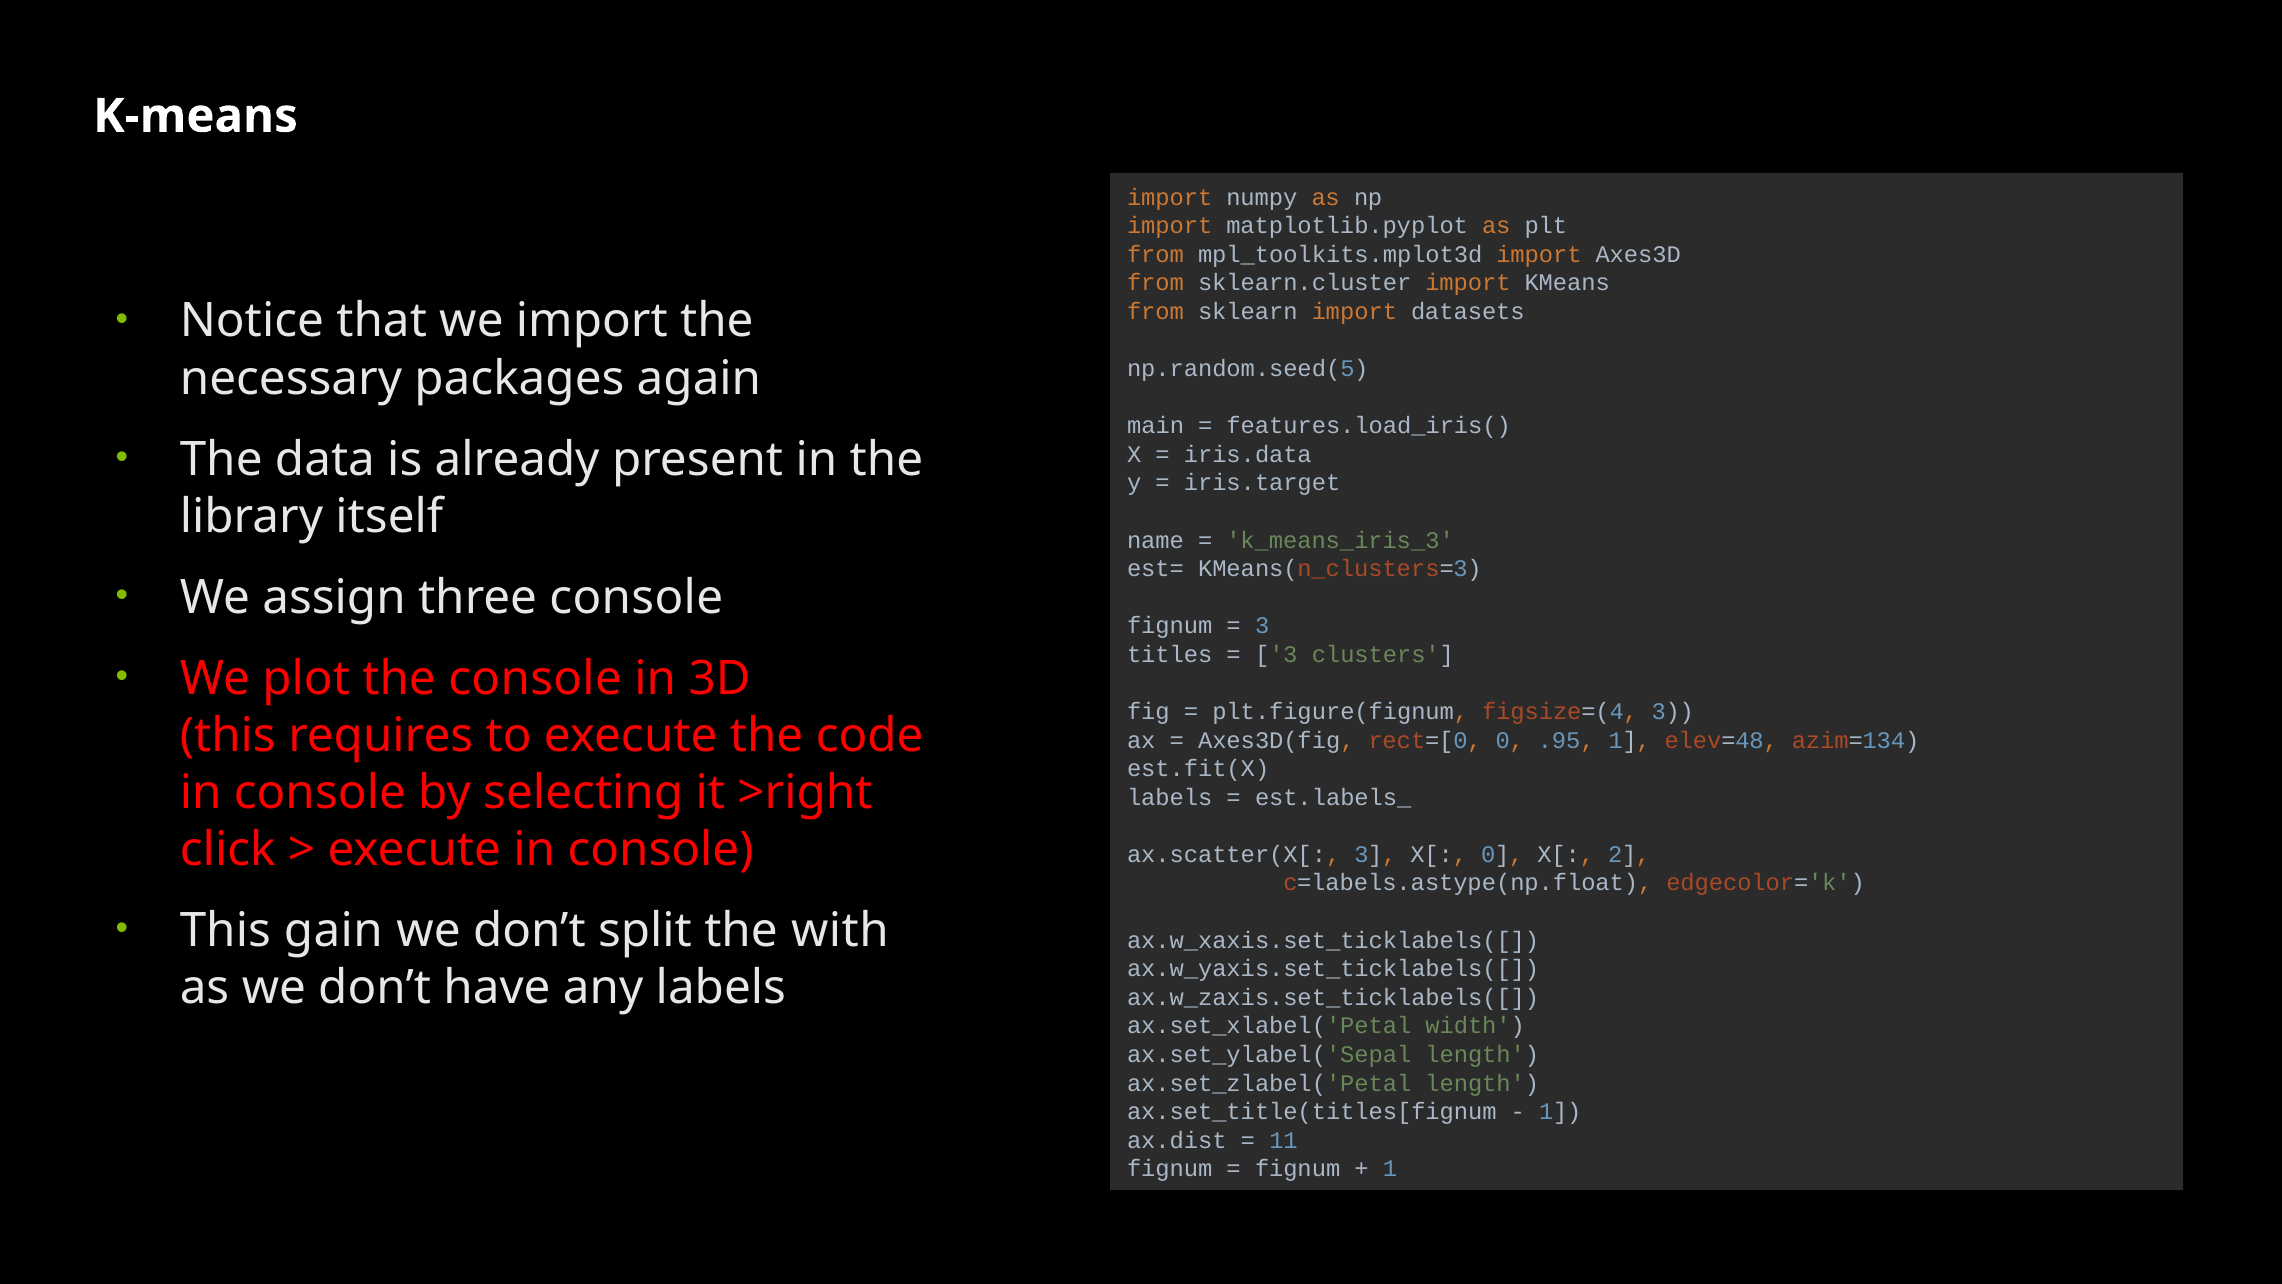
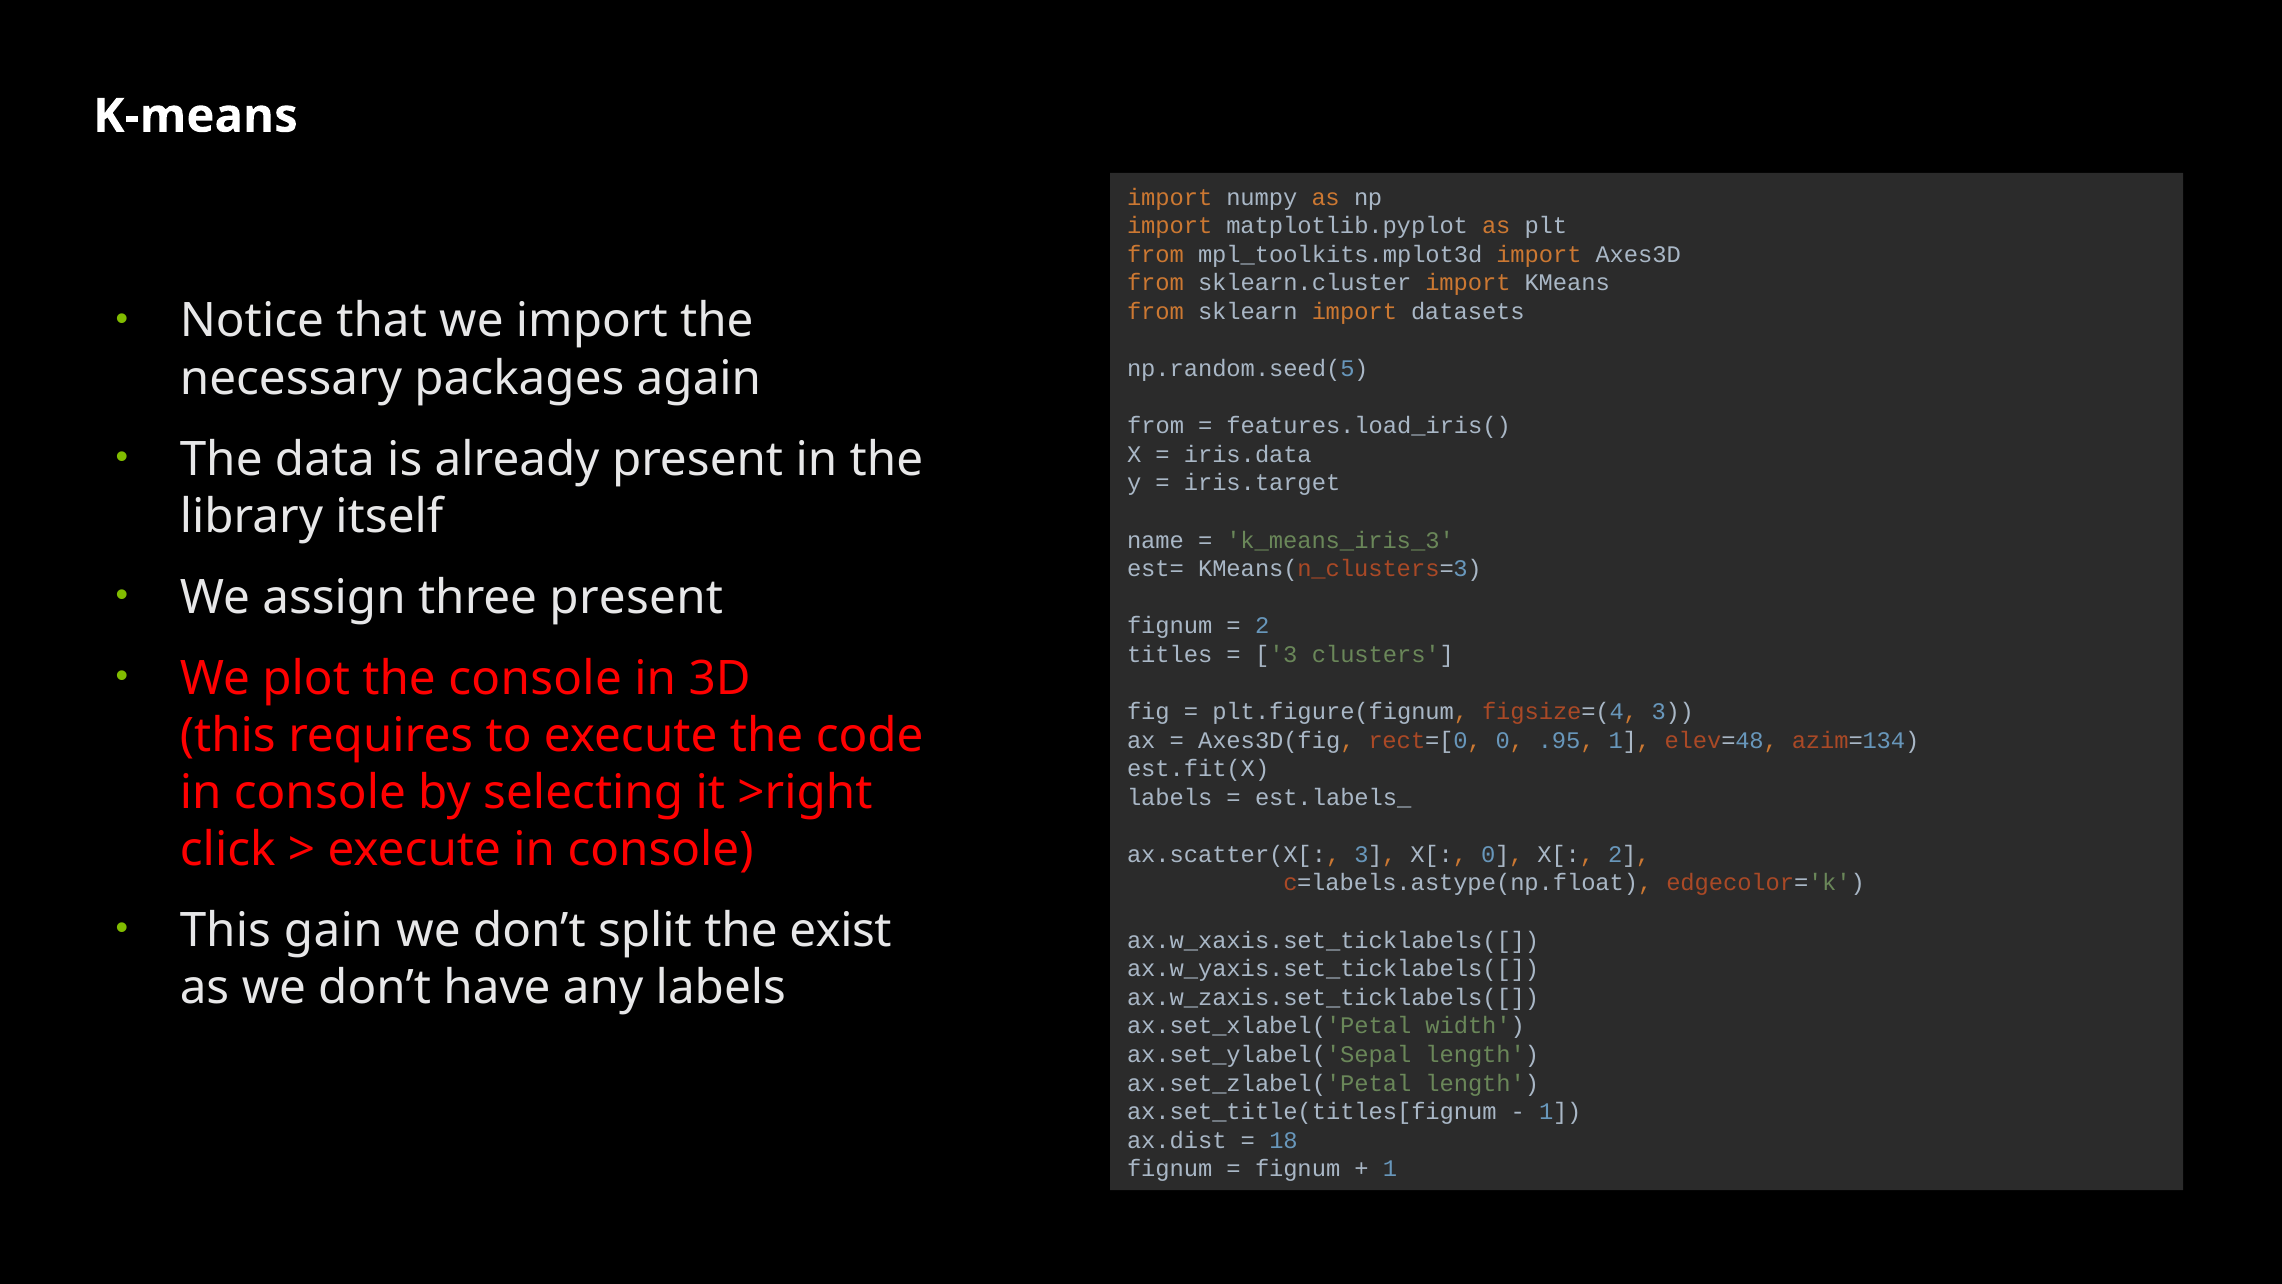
main: main -> from (1156, 426)
three console: console -> present (636, 597)
3: 3 -> 2 (1262, 626)
with: with -> exist (840, 931)
11: 11 -> 18 (1283, 1140)
